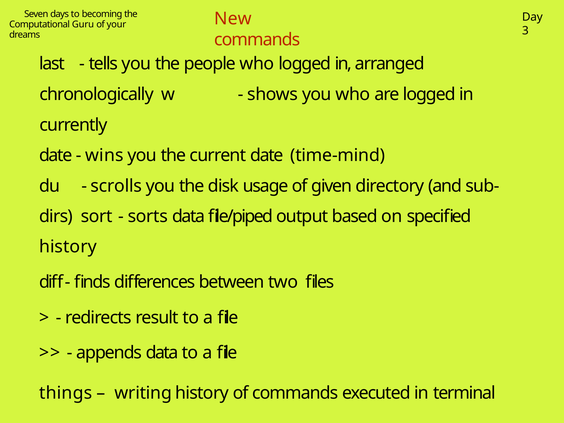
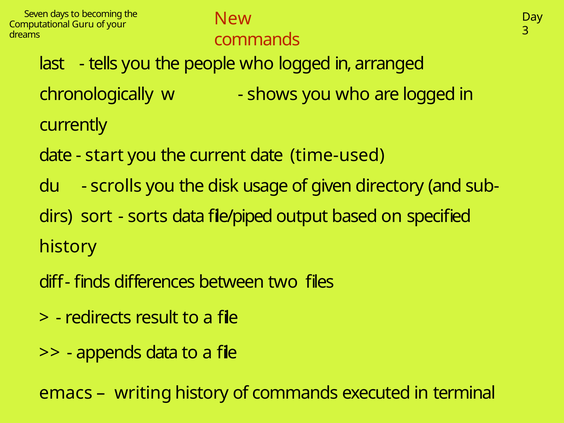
wins: wins -> start (104, 155)
time-mind: time-mind -> time-used (338, 155)
things: things -> emacs (66, 393)
